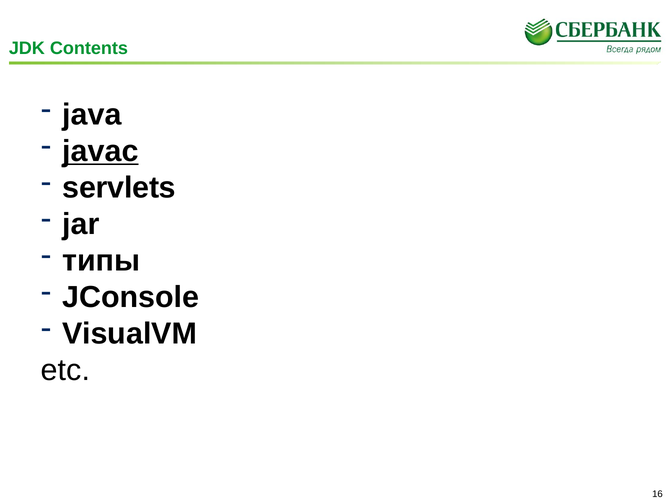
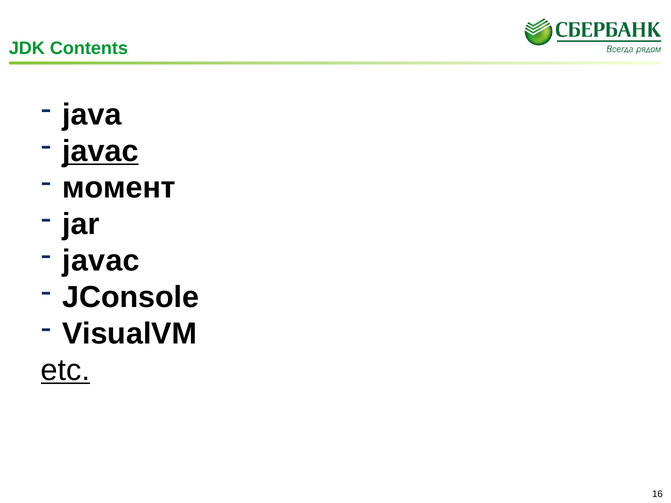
servlets: servlets -> момент (119, 188)
типы: типы -> javac (101, 261)
etc underline: none -> present (65, 370)
